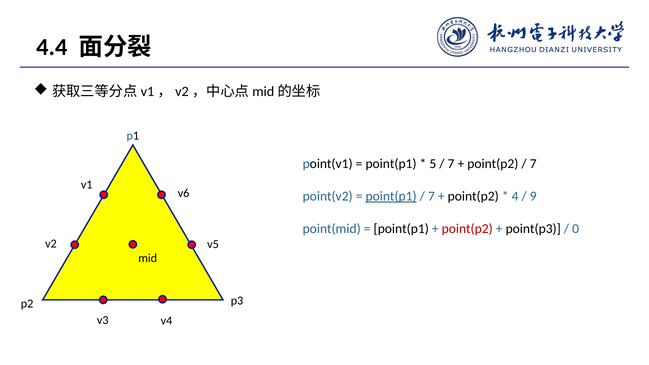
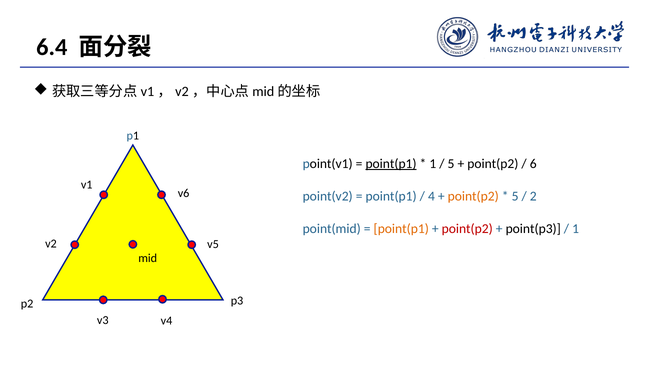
4.4: 4.4 -> 6.4 (52, 47)
point(p1 underline: none -> present (391, 164)
5: 5 -> 1 (433, 164)
7: 7 -> 5 (451, 164)
7: 7 -> 6 (533, 164)
point(p1 underline: present -> none (391, 196)
7: 7 -> 4 (431, 196)
point(p2 colour: black -> orange (473, 196)
4: 4 -> 5 (515, 196)
9: 9 -> 2 (533, 196)
point(p1 colour: black -> orange (401, 229)
0: 0 -> 1 (576, 229)
